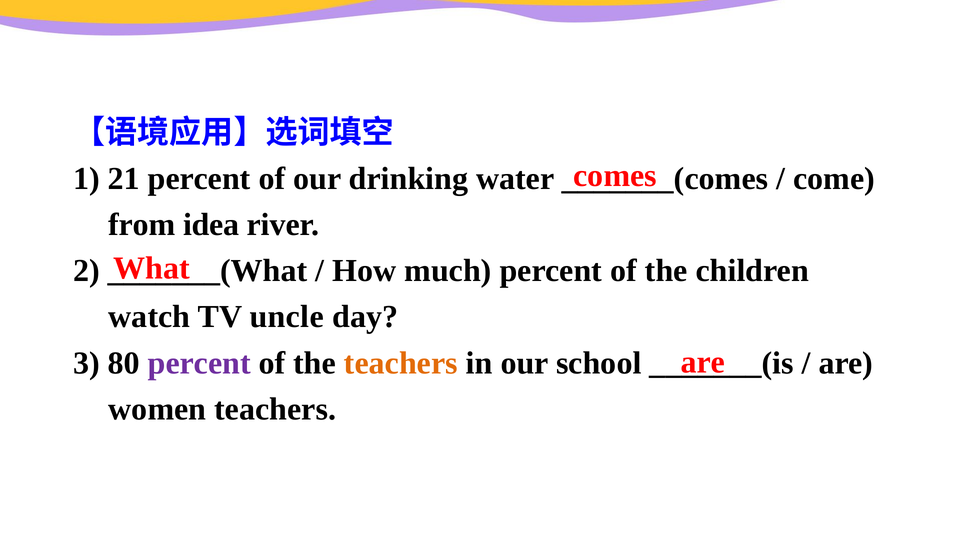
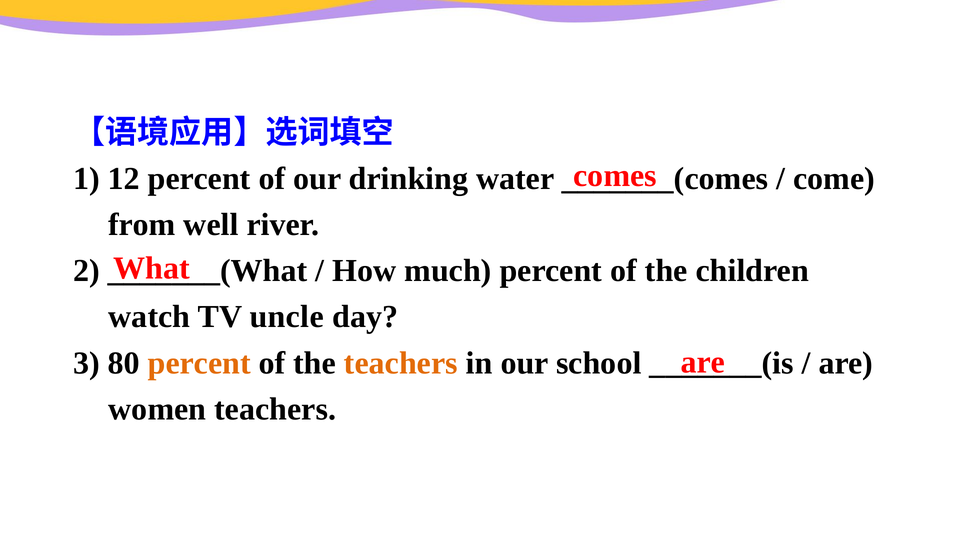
21: 21 -> 12 (124, 179)
idea: idea -> well (211, 225)
percent colour: purple -> orange (199, 363)
